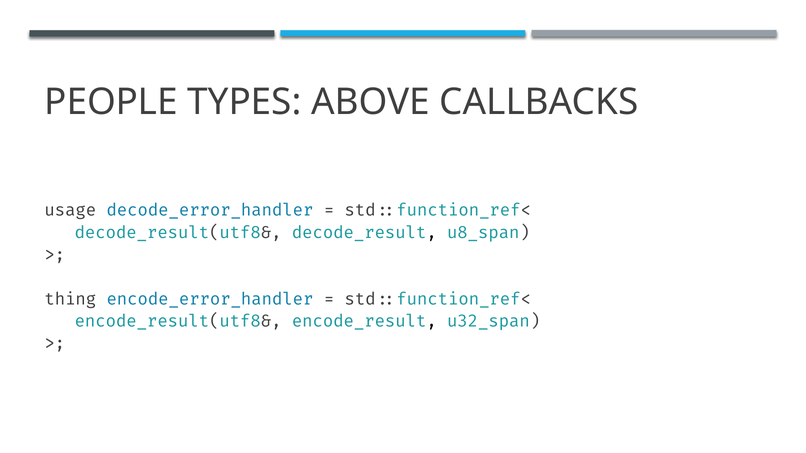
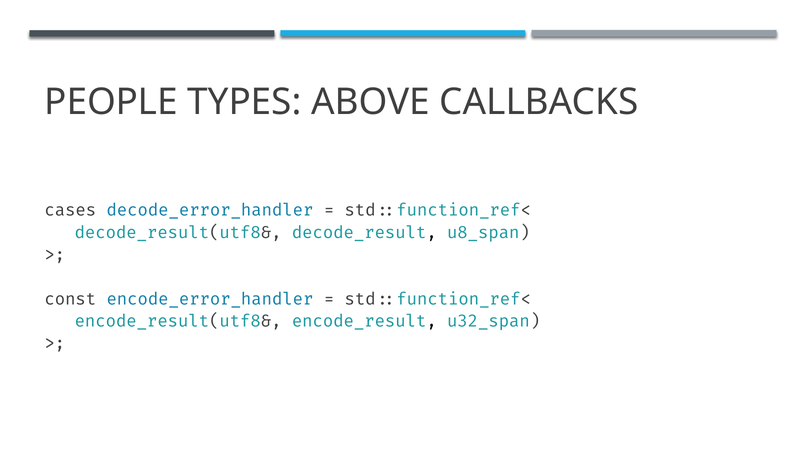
usage: usage -> cases (70, 211)
thing: thing -> const (70, 299)
